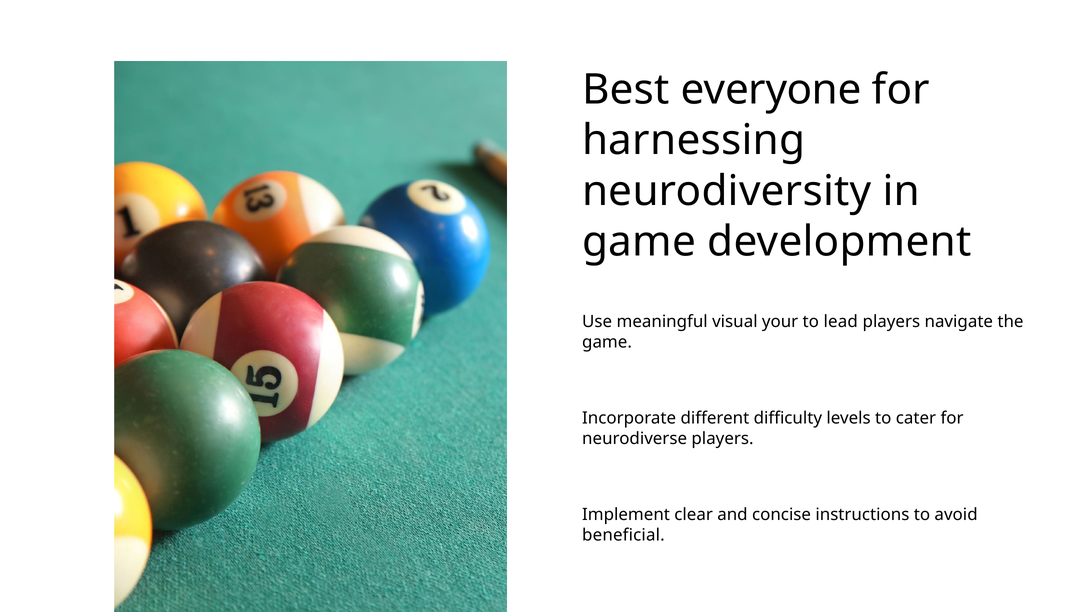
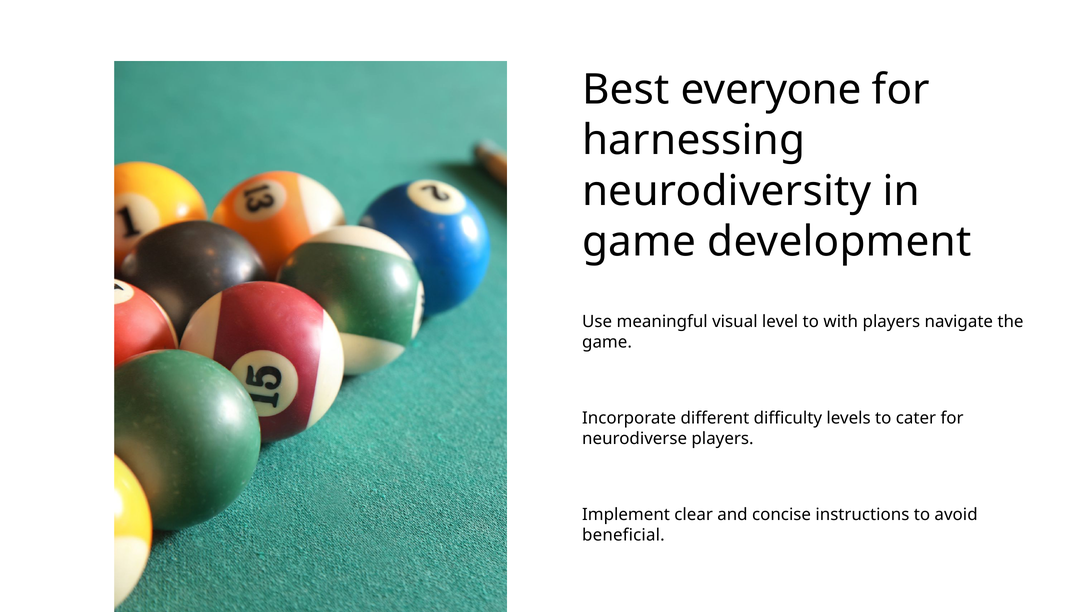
your: your -> level (780, 322)
lead: lead -> with (841, 322)
